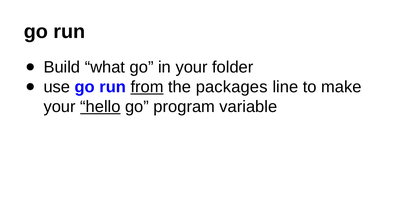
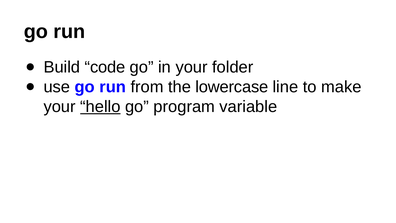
what: what -> code (105, 67)
from underline: present -> none (147, 87)
packages: packages -> lowercase (232, 87)
